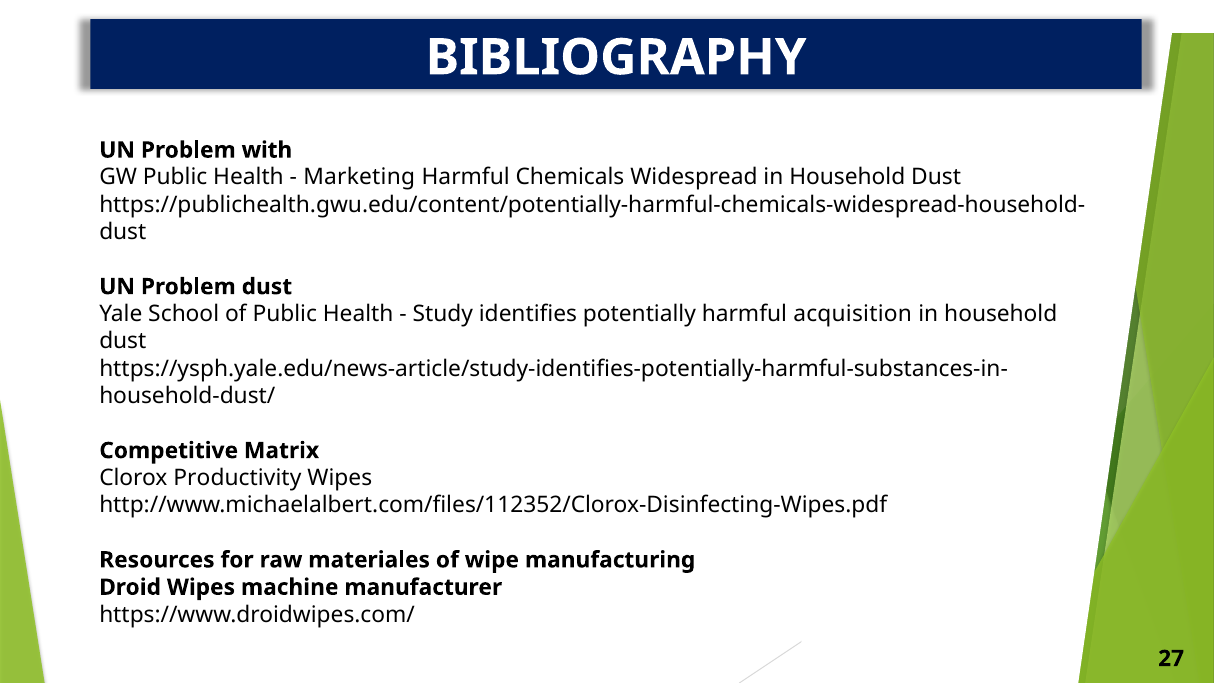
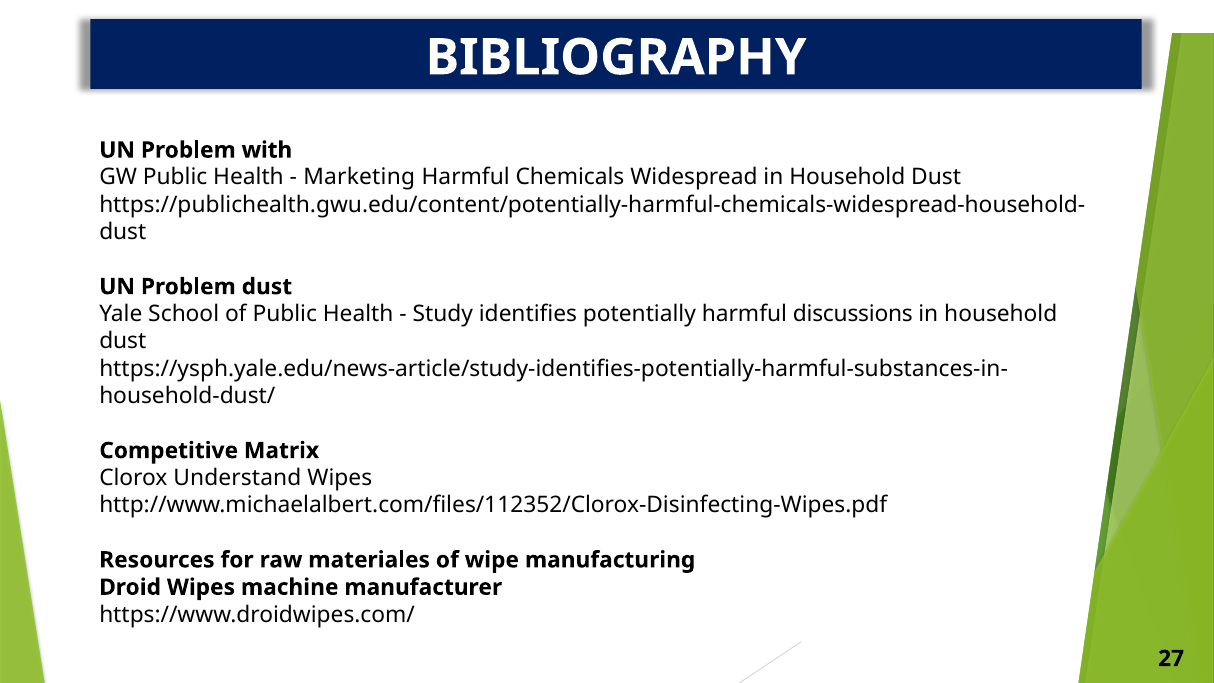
acquisition: acquisition -> discussions (853, 314)
Productivity: Productivity -> Understand (237, 478)
